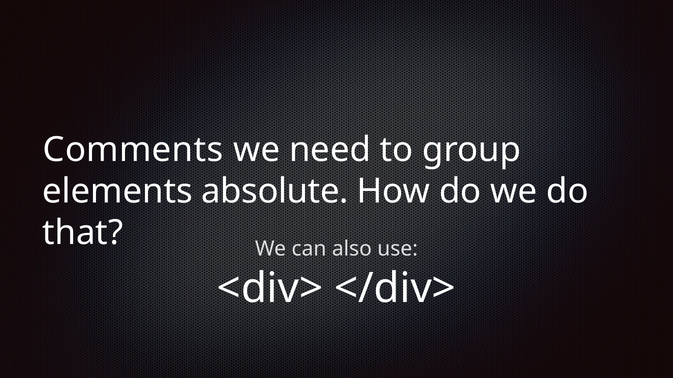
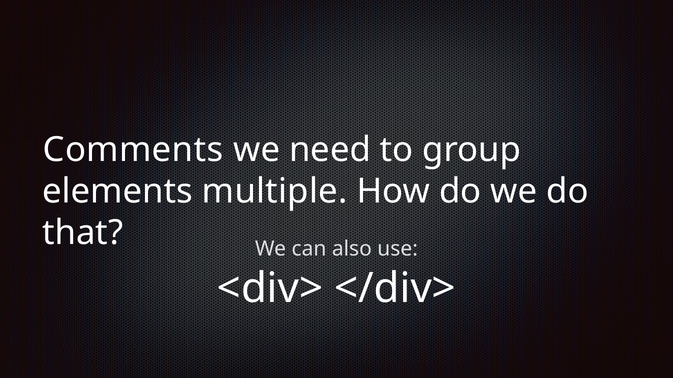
absolute: absolute -> multiple (275, 192)
